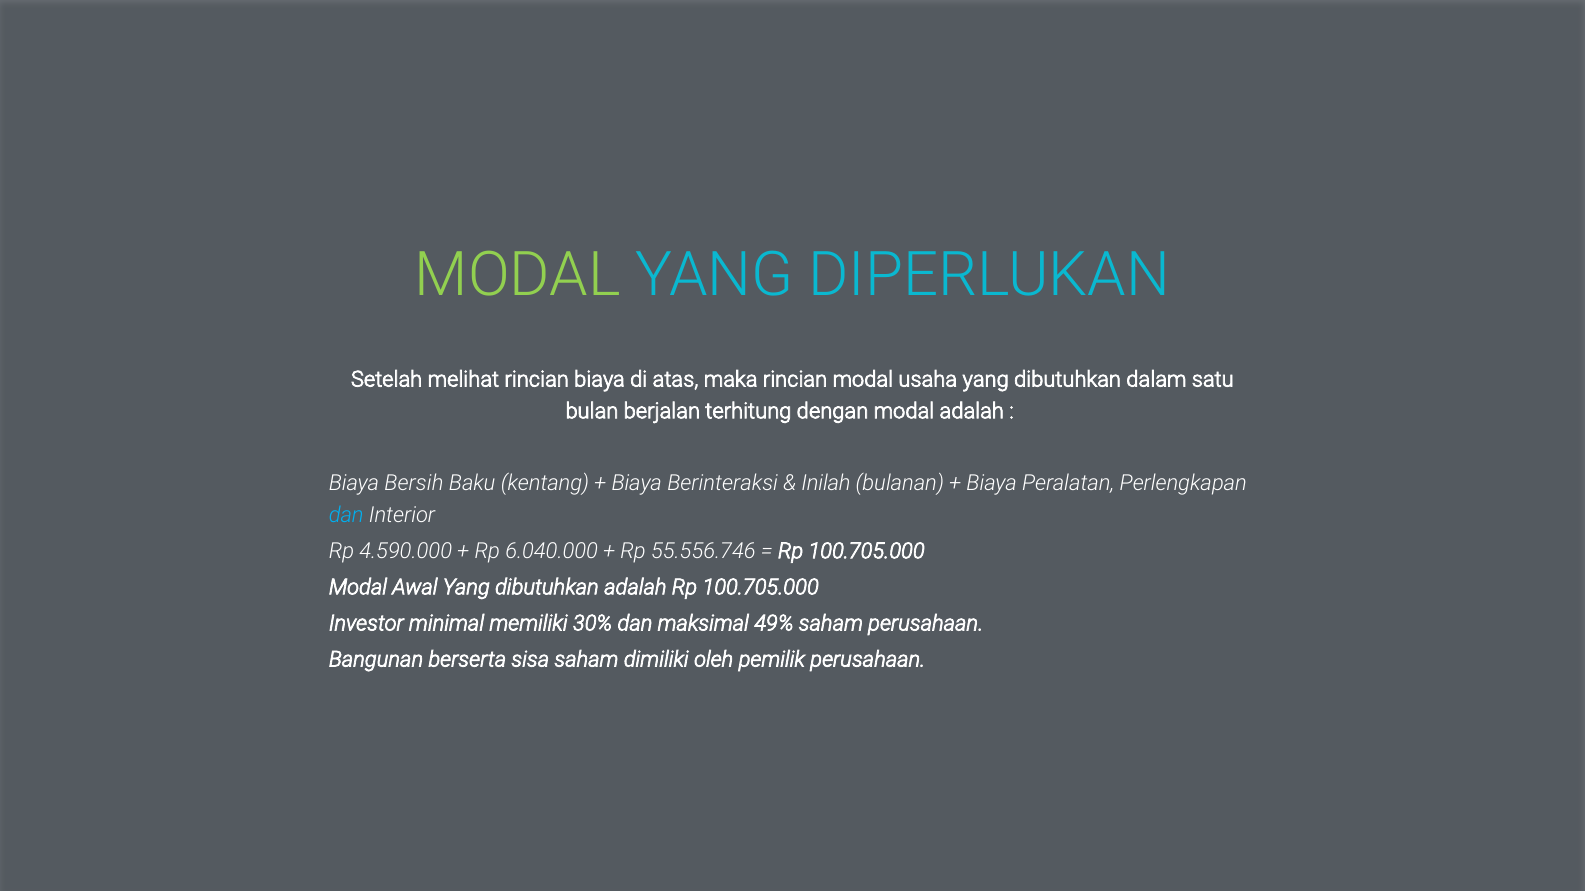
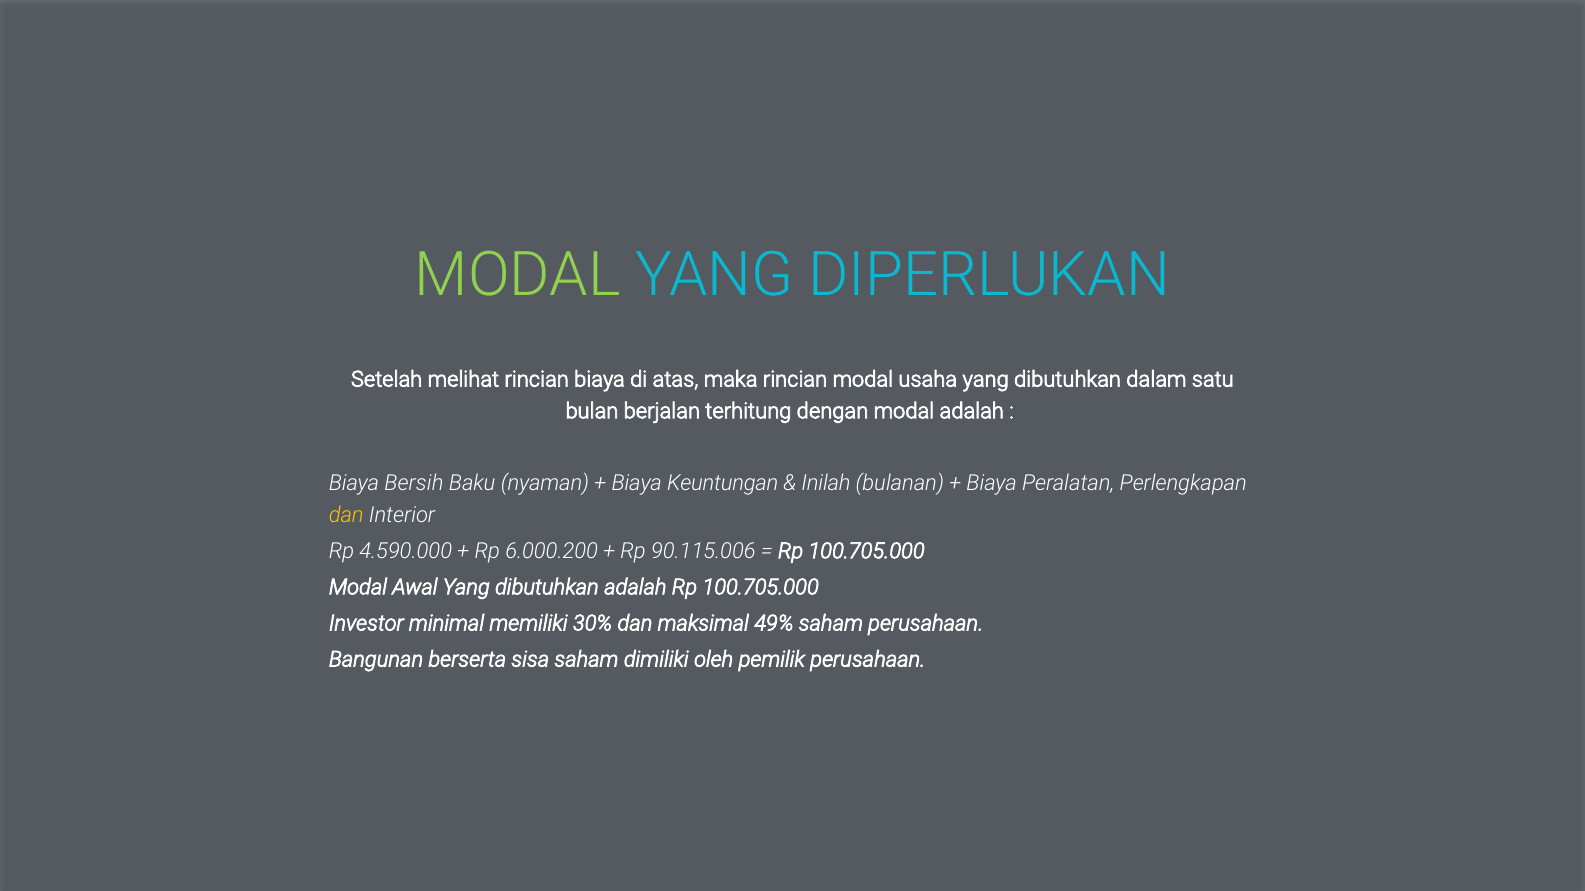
kentang: kentang -> nyaman (545, 484)
Berinteraksi: Berinteraksi -> Keuntungan (723, 484)
dan colour: light blue -> yellow (346, 515)
6.040.000: 6.040.000 -> 6.000.200 (552, 551)
55.556.746: 55.556.746 -> 90.115.006 (703, 551)
